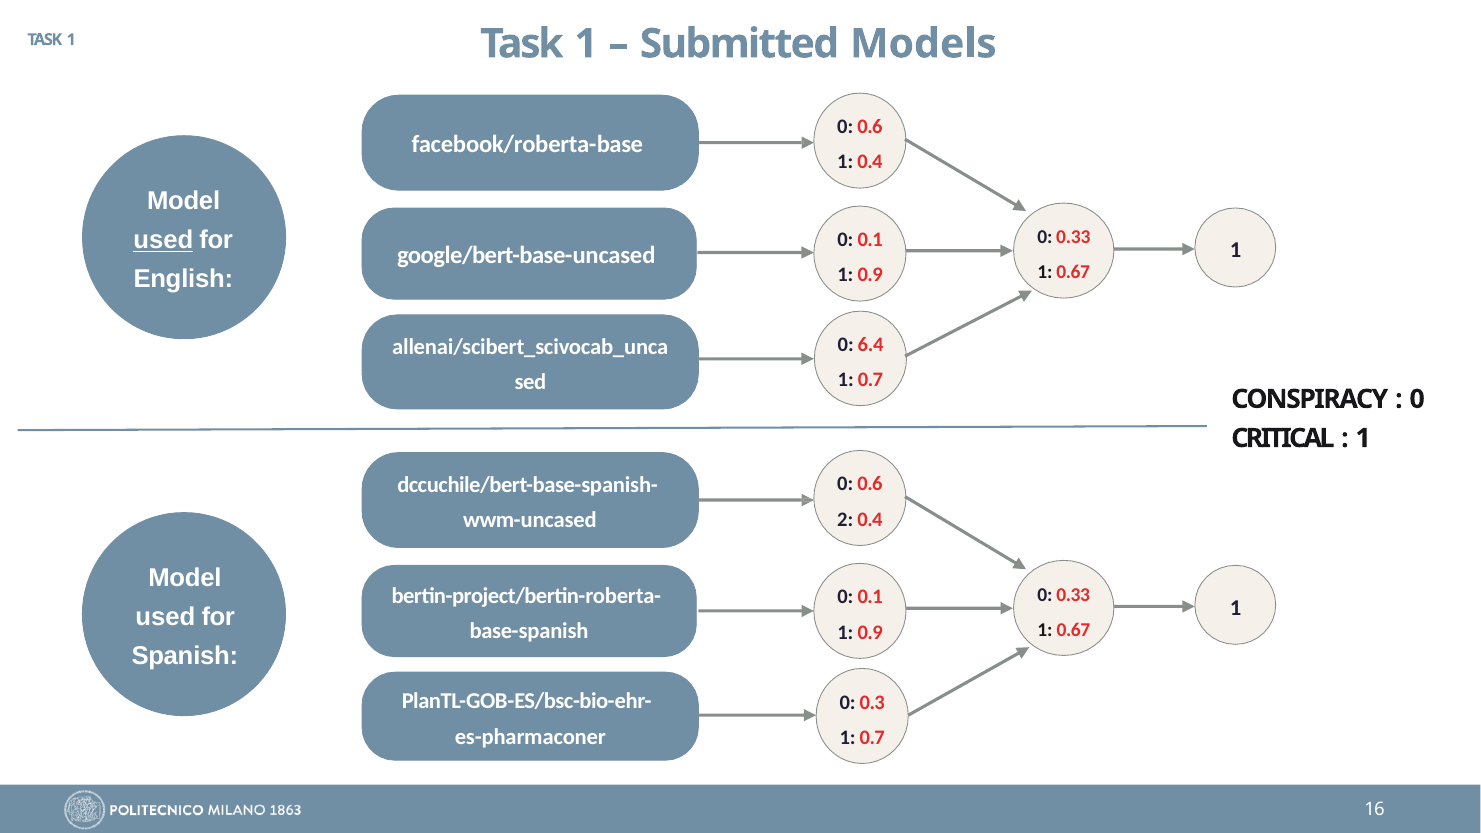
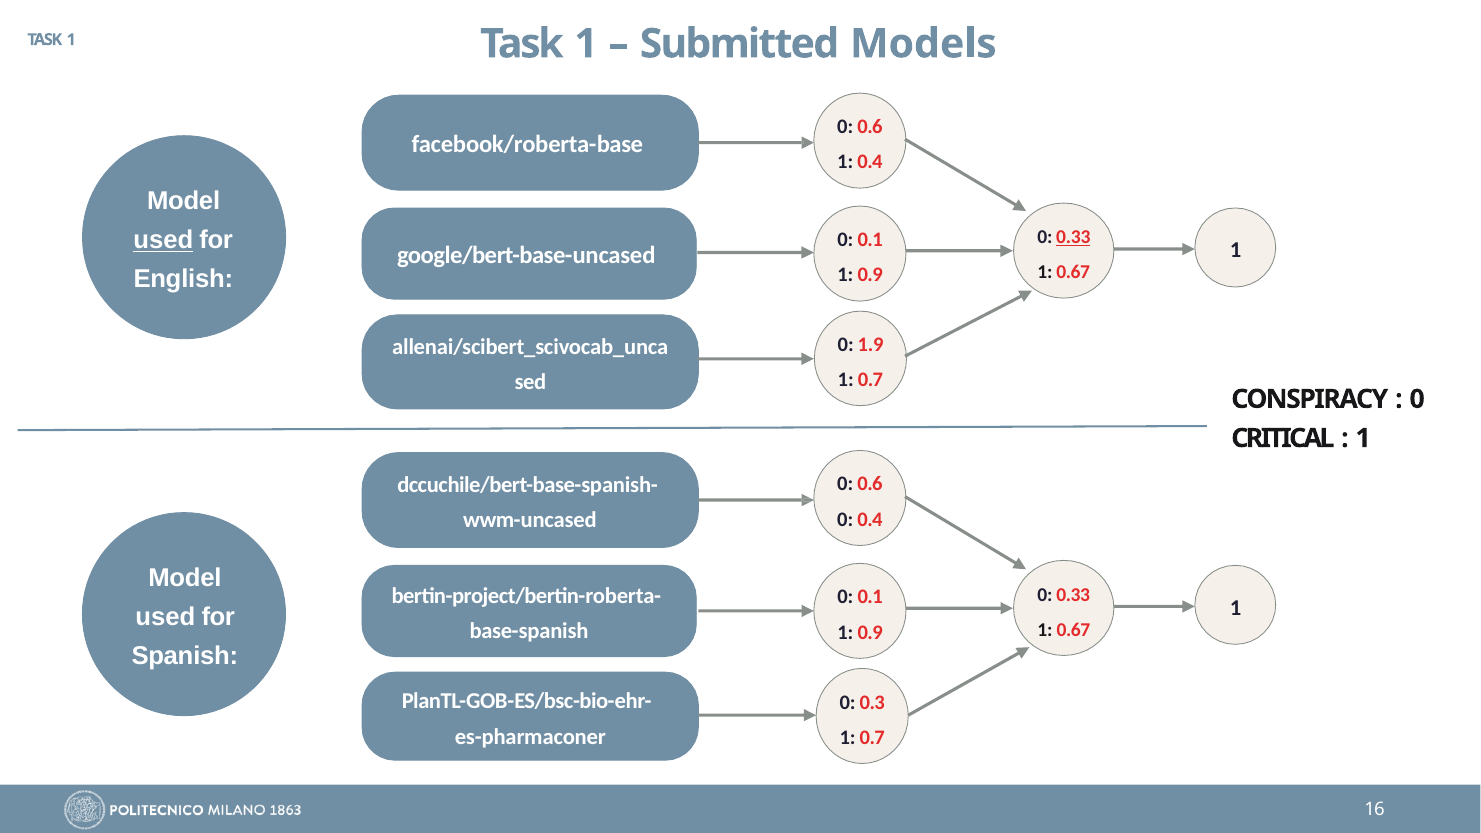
0.33 underline: none -> present (1073, 237)
6.4: 6.4 -> 1.9 (871, 345)
2: 2 -> 0 (845, 519)
